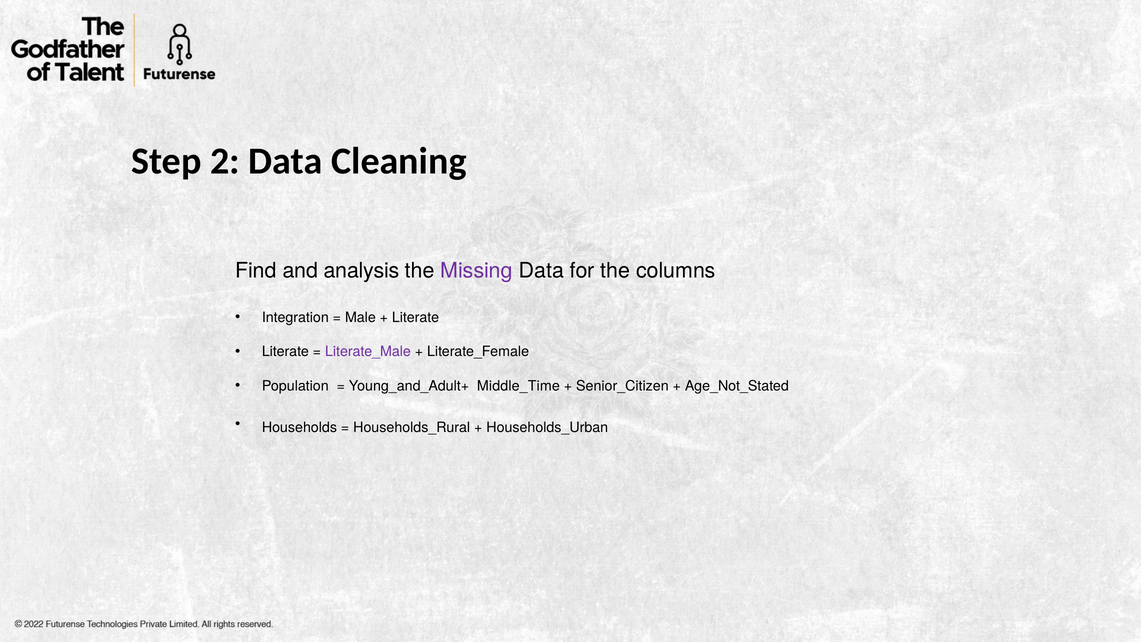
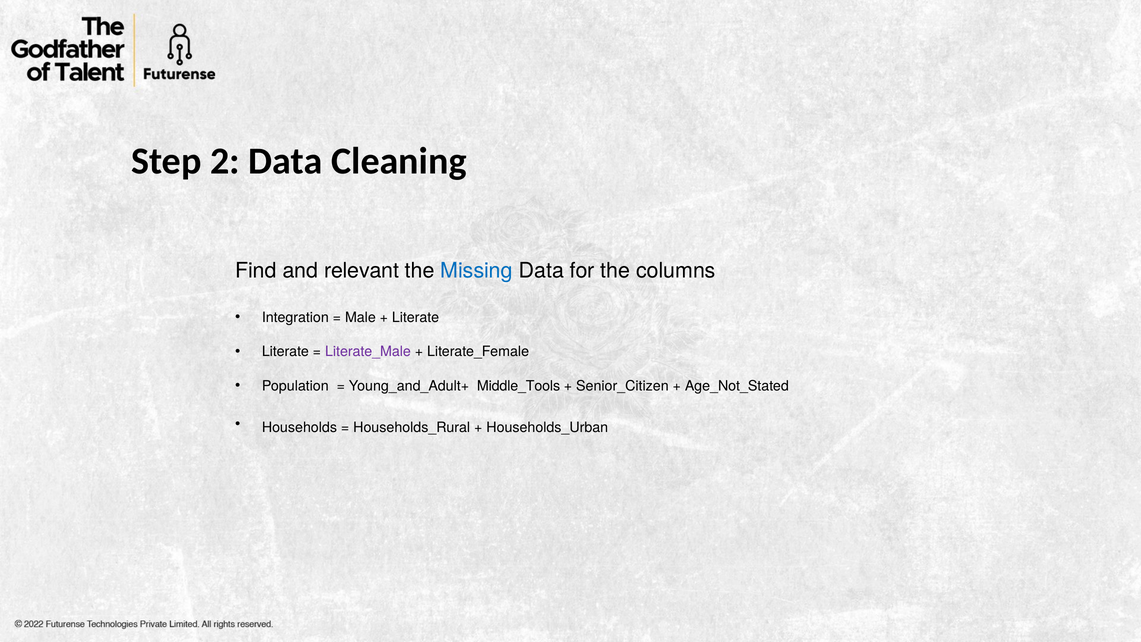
analysis: analysis -> relevant (362, 271)
Missing colour: purple -> blue (477, 271)
Middle_Time: Middle_Time -> Middle_Tools (519, 386)
